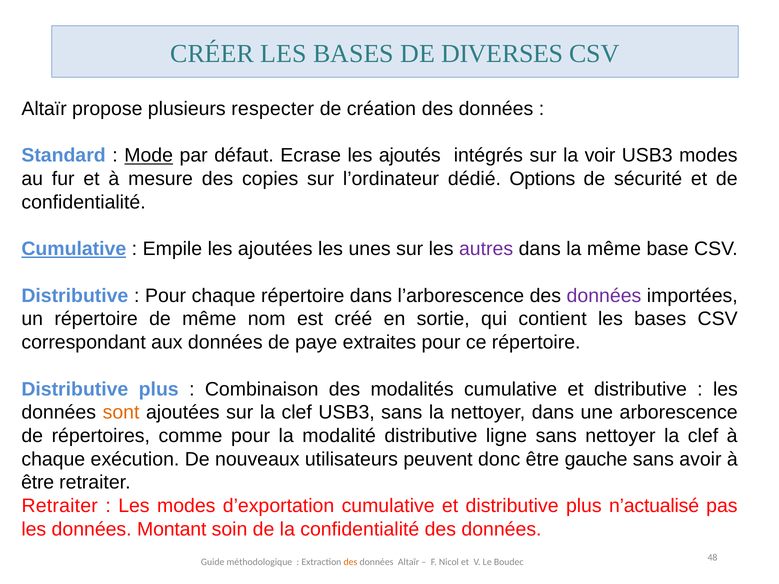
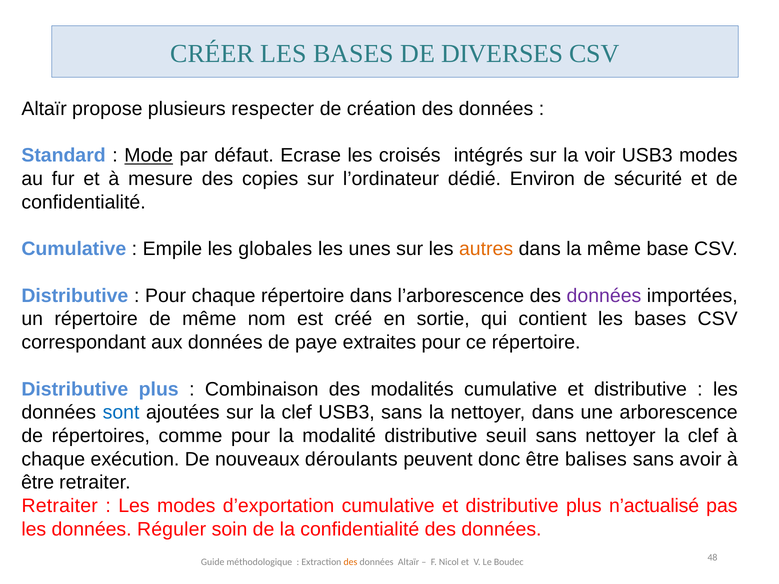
ajoutés: ajoutés -> croisés (410, 156)
Options: Options -> Environ (542, 179)
Cumulative underline: present -> none (74, 249)
les ajoutées: ajoutées -> globales (275, 249)
autres colour: purple -> orange (486, 249)
sont colour: orange -> blue (121, 413)
ligne: ligne -> seuil (506, 436)
utilisateurs: utilisateurs -> déroulants (351, 459)
gauche: gauche -> balises (596, 459)
Montant: Montant -> Réguler (172, 529)
